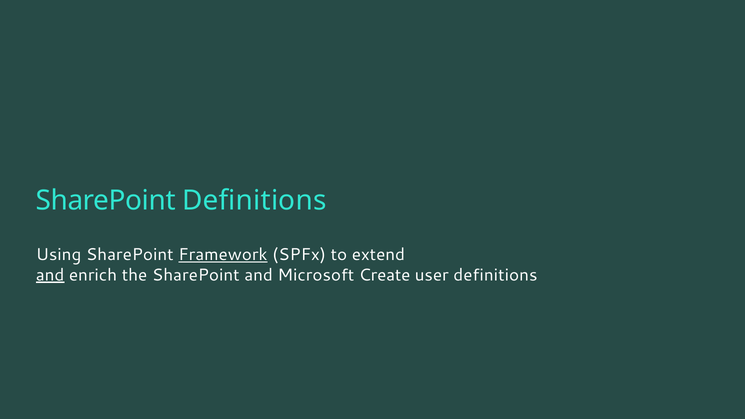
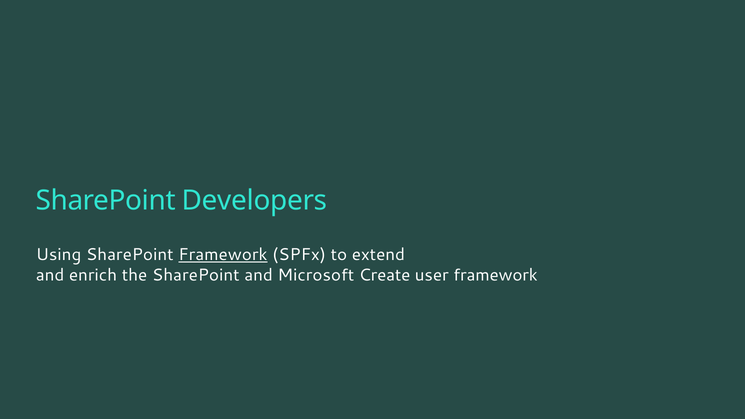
SharePoint Definitions: Definitions -> Developers (255, 201)
and underline: present -> none (50, 275)
user definitions: definitions -> framework (496, 275)
